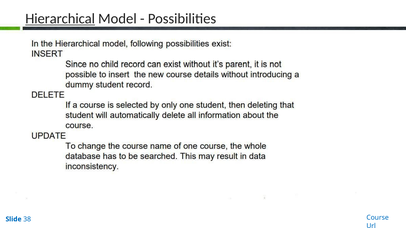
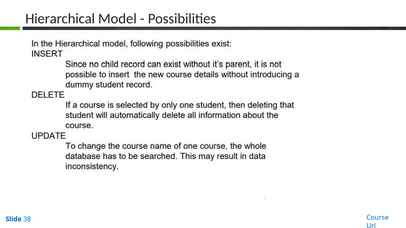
Hierarchical underline: present -> none (60, 19)
